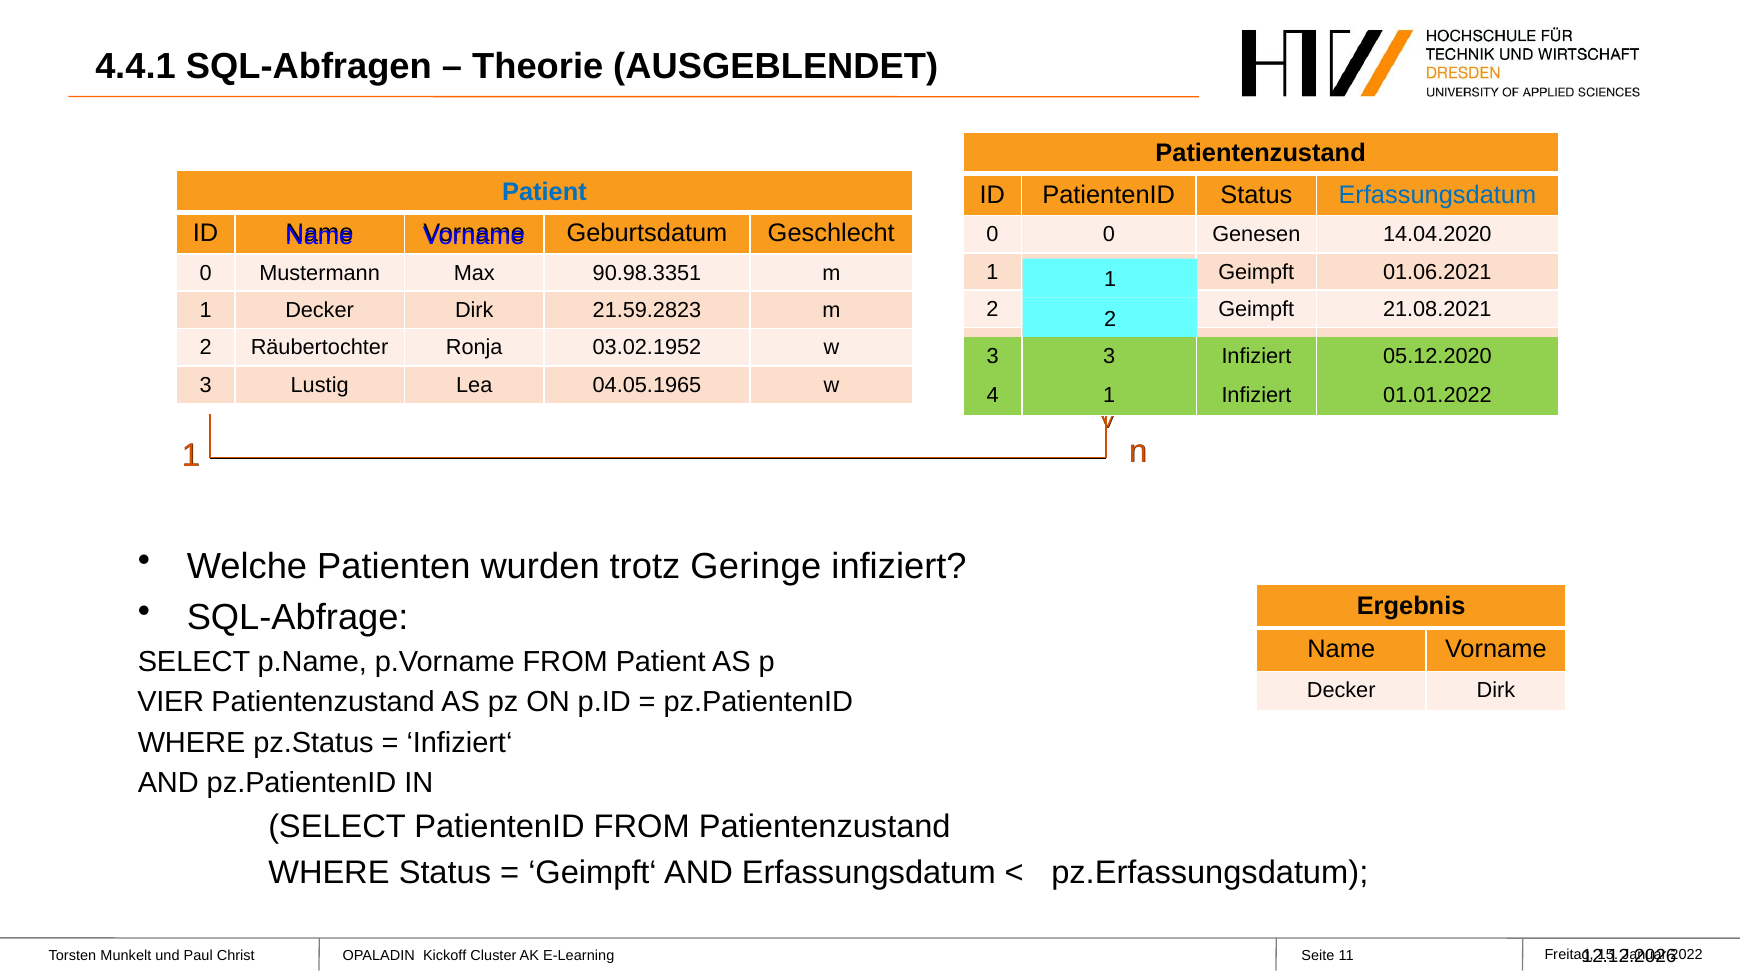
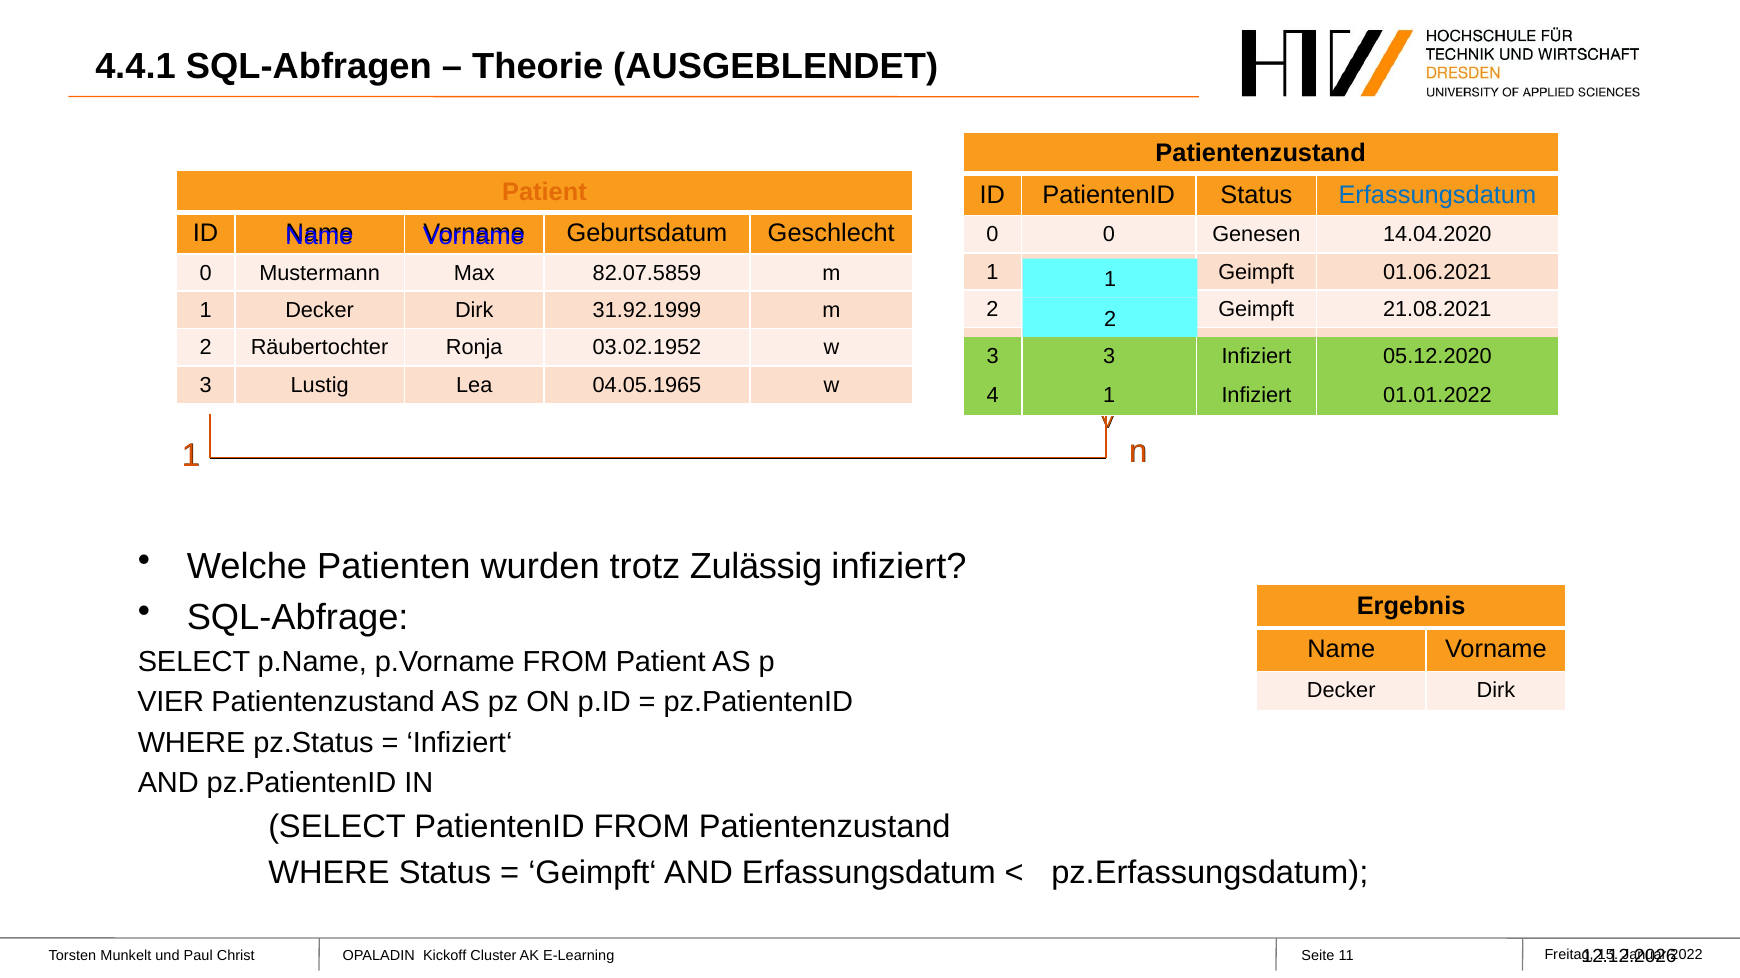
Patient colour: blue -> orange (544, 192)
90.98.3351: 90.98.3351 -> 82.07.5859 (647, 273)
21.59.2823: 21.59.2823 -> 31.92.1999 (647, 311)
Geringe: Geringe -> Zulässig (756, 567)
